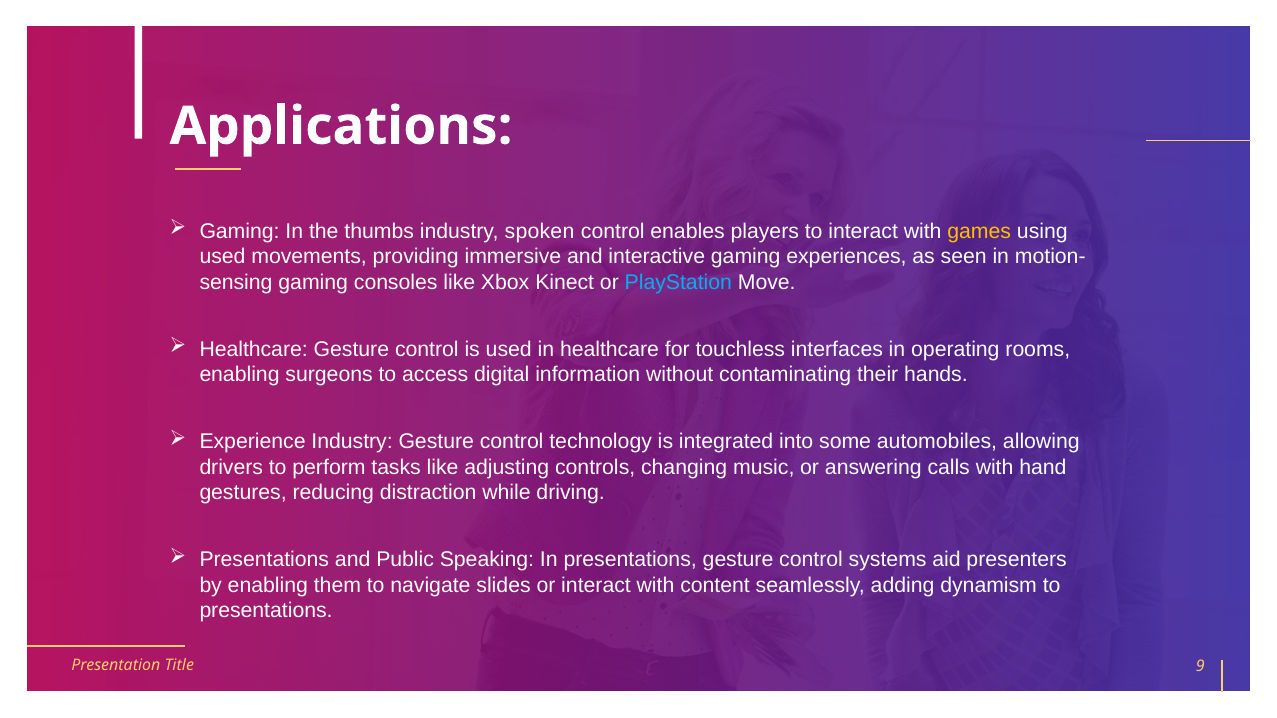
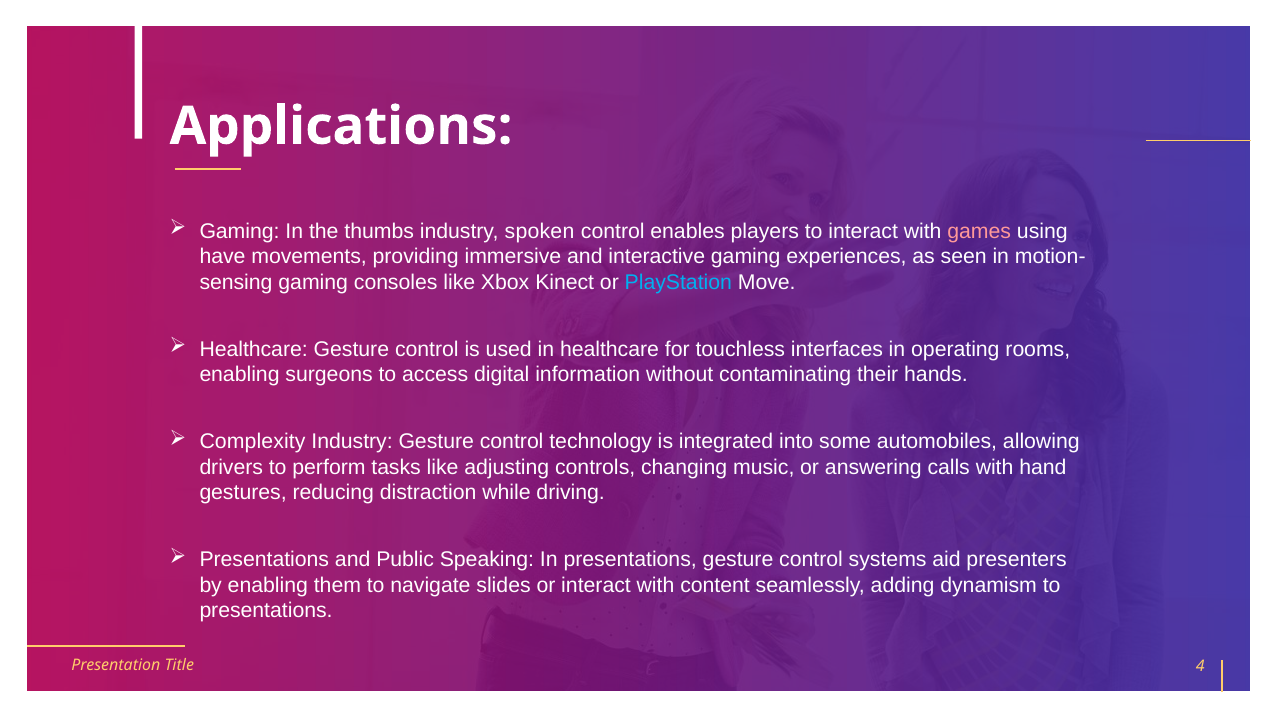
games colour: yellow -> pink (979, 231)
used: used -> have (222, 257)
Experience: Experience -> Complexity (252, 442)
9: 9 -> 4 (1200, 667)
